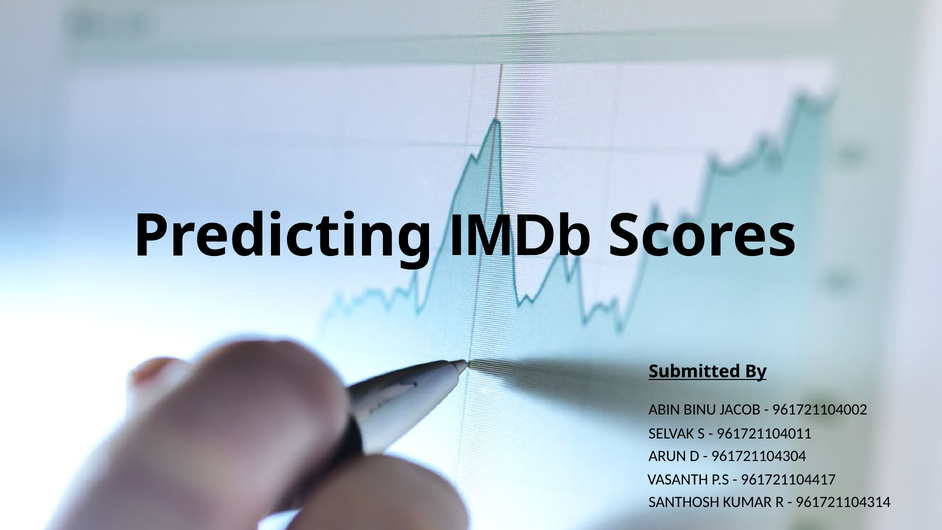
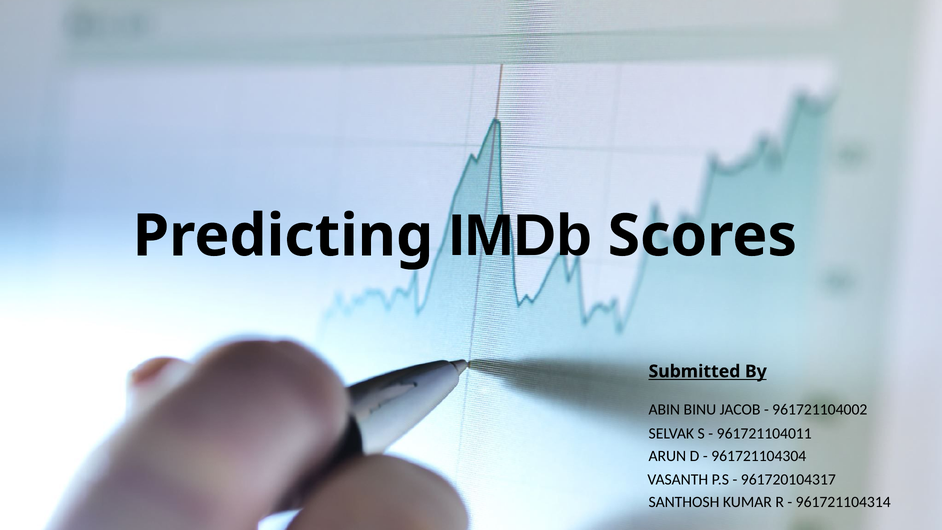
961721104417: 961721104417 -> 961720104317 (788, 479)
